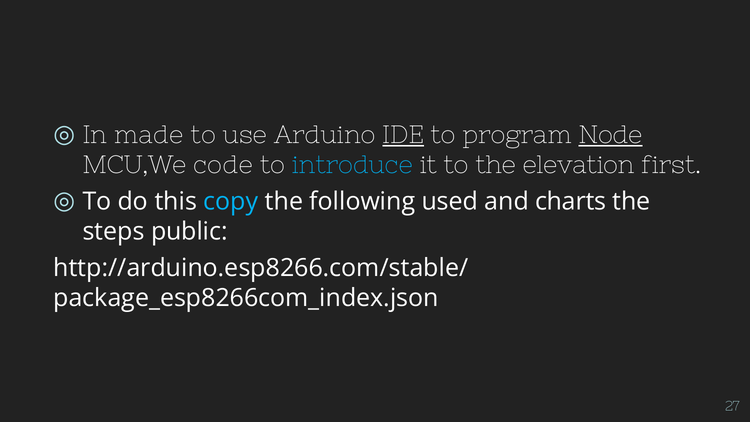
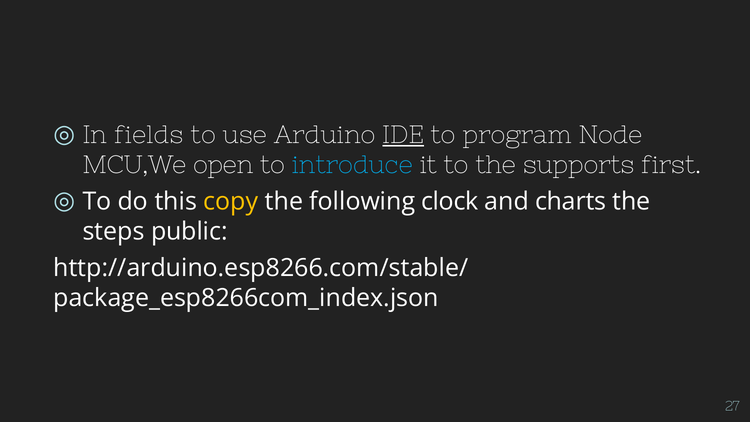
made: made -> fields (149, 135)
Node underline: present -> none (611, 135)
code: code -> open (223, 165)
elevation: elevation -> supports (579, 165)
copy colour: light blue -> yellow (231, 201)
used: used -> clock (450, 201)
